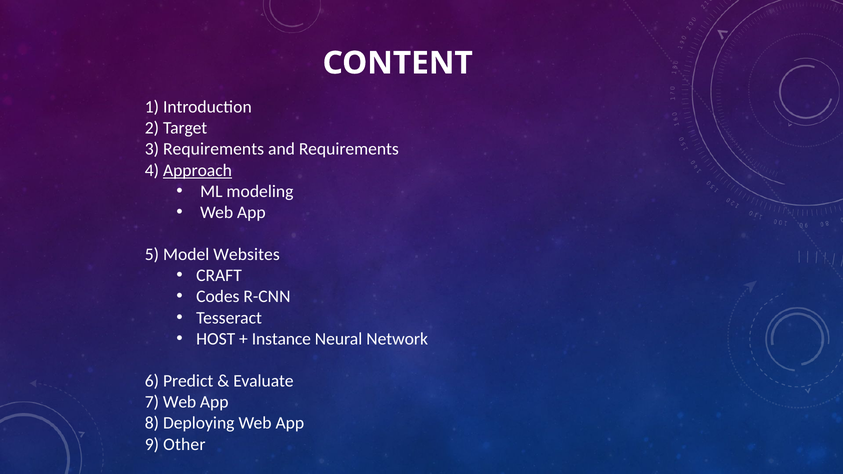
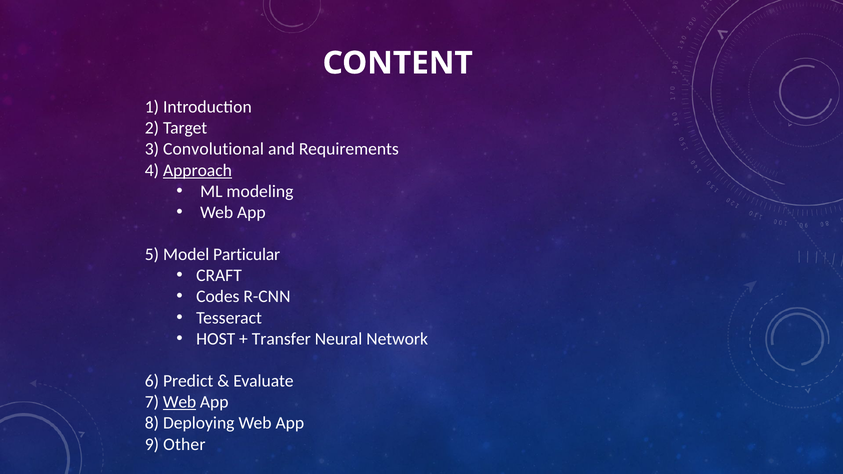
3 Requirements: Requirements -> Convolutional (214, 149)
Websites: Websites -> Particular (247, 255)
Instance: Instance -> Transfer (281, 339)
Web underline: none -> present (180, 402)
